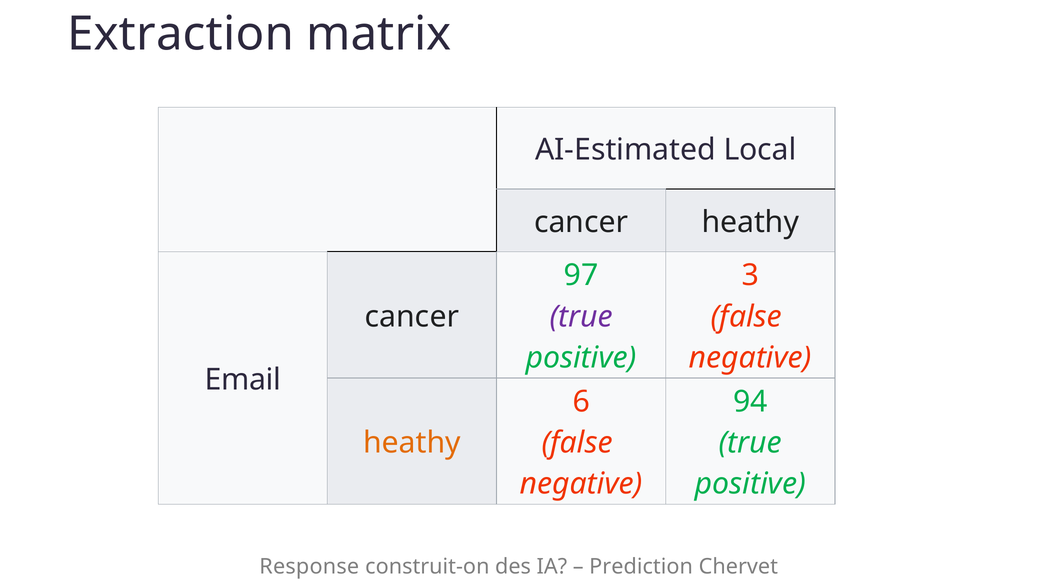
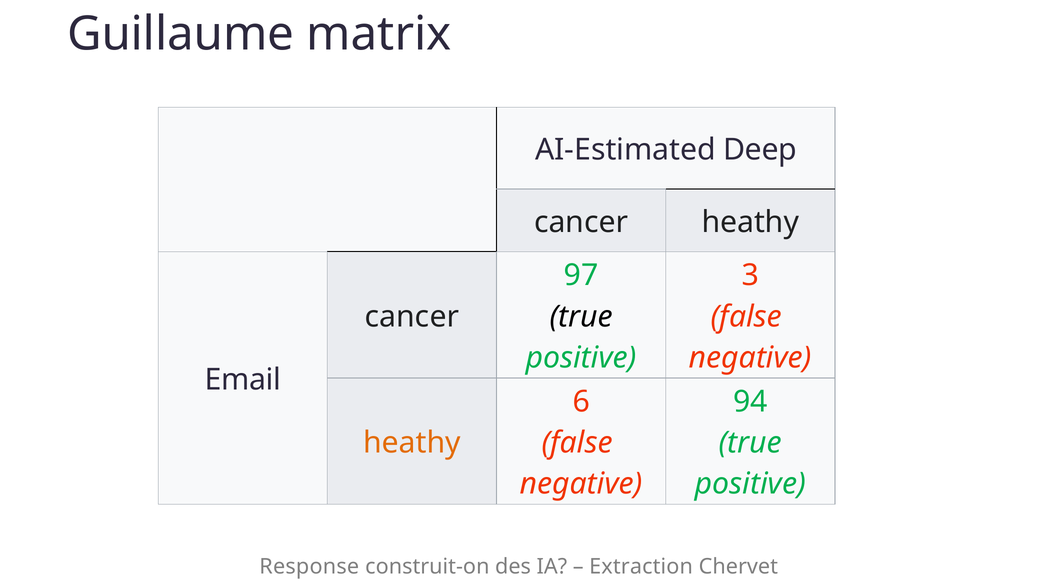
Extraction: Extraction -> Guillaume (181, 34)
Local: Local -> Deep (760, 150)
true colour: purple -> black (581, 317)
Prediction: Prediction -> Extraction (641, 567)
